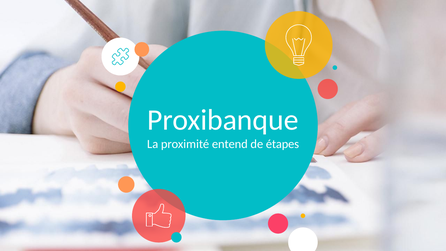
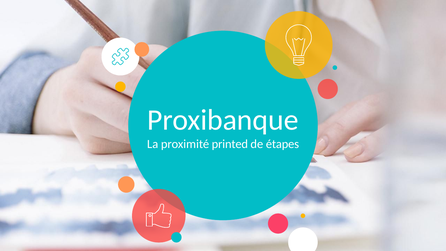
entend: entend -> printed (230, 144)
